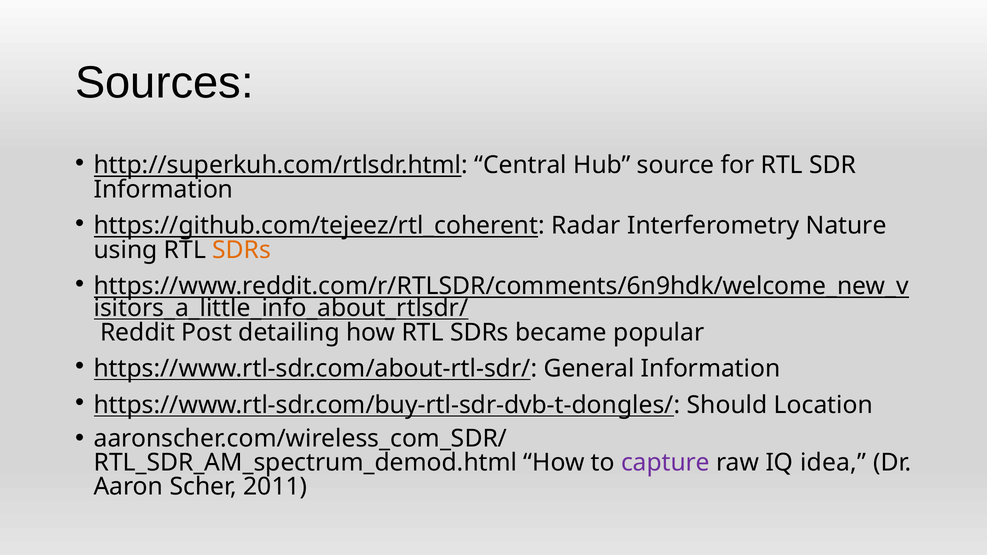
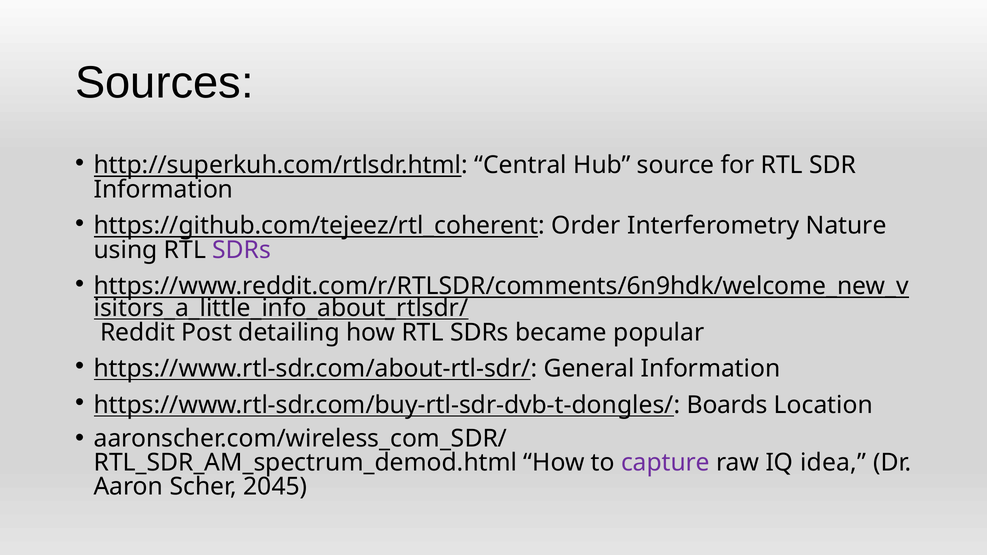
Radar: Radar -> Order (586, 226)
SDRs colour: orange -> purple (242, 250)
Should: Should -> Boards (727, 405)
2011: 2011 -> 2045 (275, 487)
